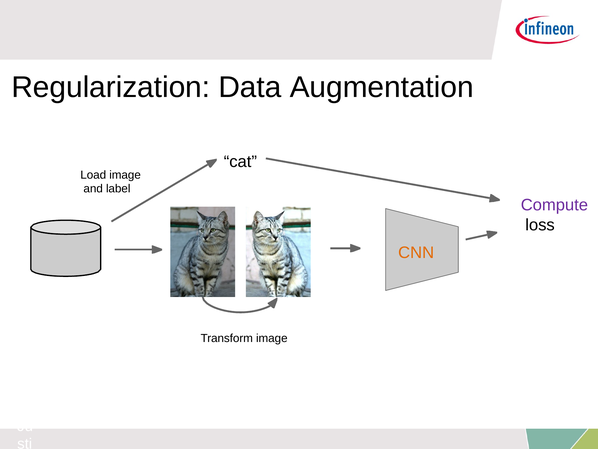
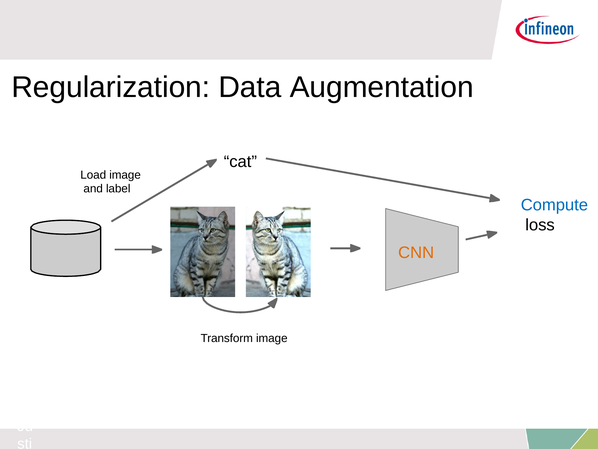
Compute colour: purple -> blue (554, 205)
